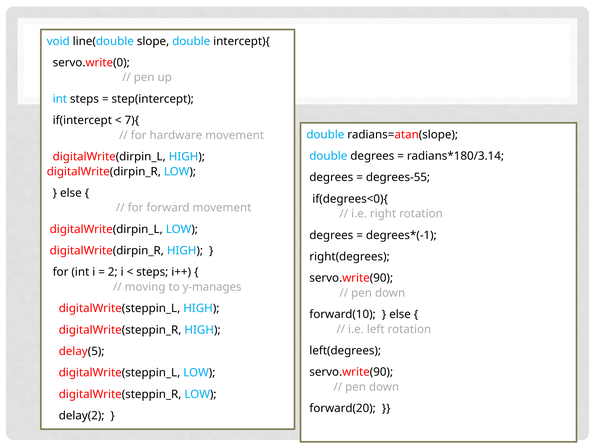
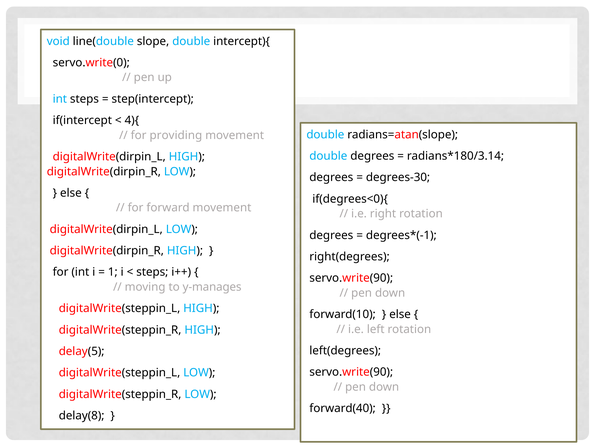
7){: 7){ -> 4){ (132, 120)
hardware: hardware -> providing (176, 135)
degrees-55: degrees-55 -> degrees-30 (398, 178)
2: 2 -> 1 (113, 272)
forward(20: forward(20 -> forward(40 (343, 409)
delay(2: delay(2 -> delay(8 (82, 416)
